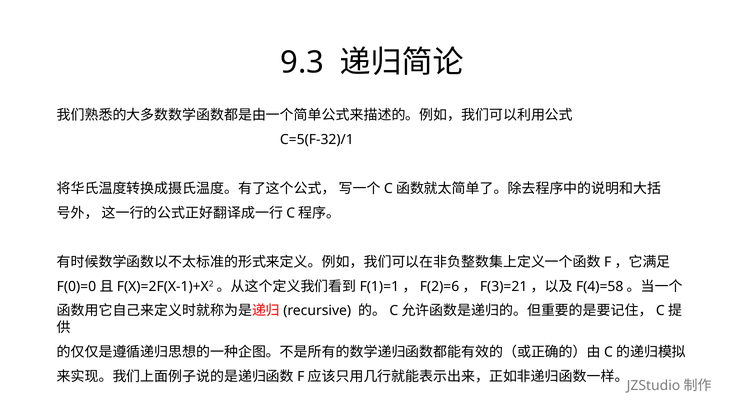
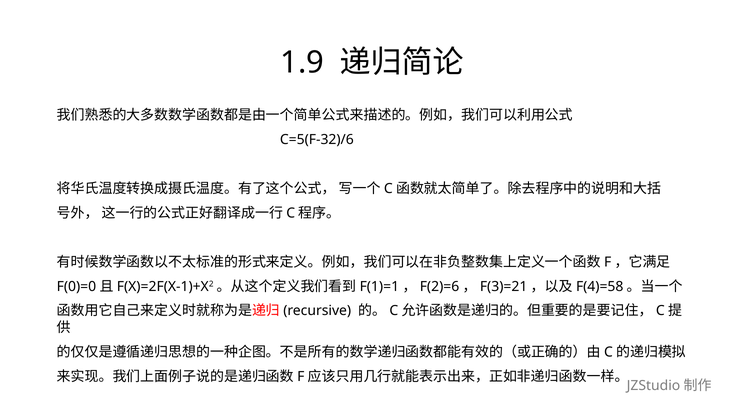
9.3: 9.3 -> 1.9 (302, 63)
C=5(F-32)/1: C=5(F-32)/1 -> C=5(F-32)/6 (317, 140)
